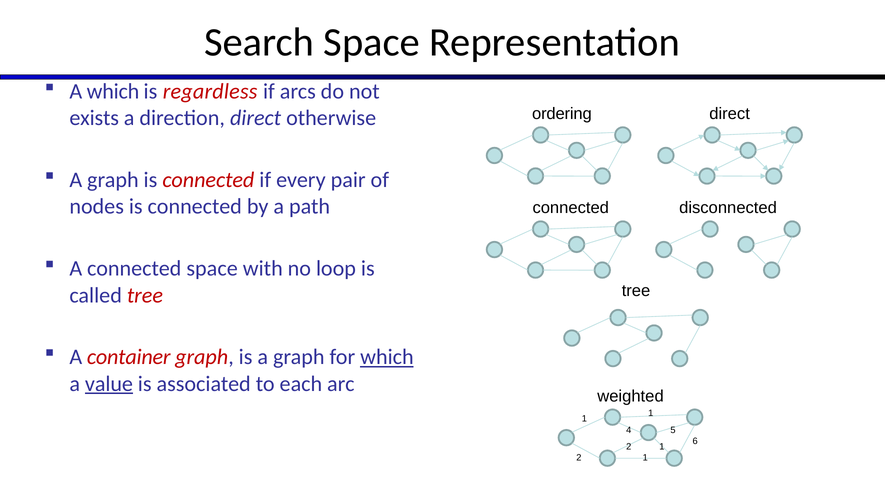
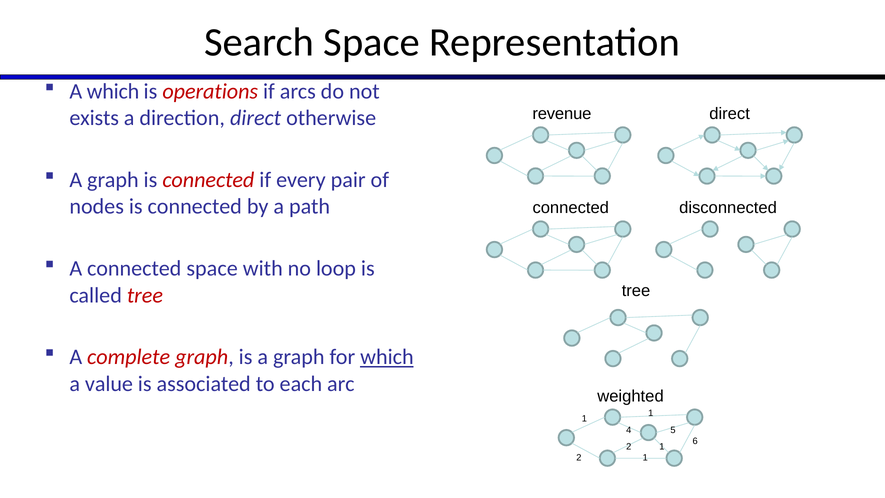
regardless: regardless -> operations (210, 92)
ordering: ordering -> revenue (562, 114)
container: container -> complete (129, 357)
value underline: present -> none (109, 384)
